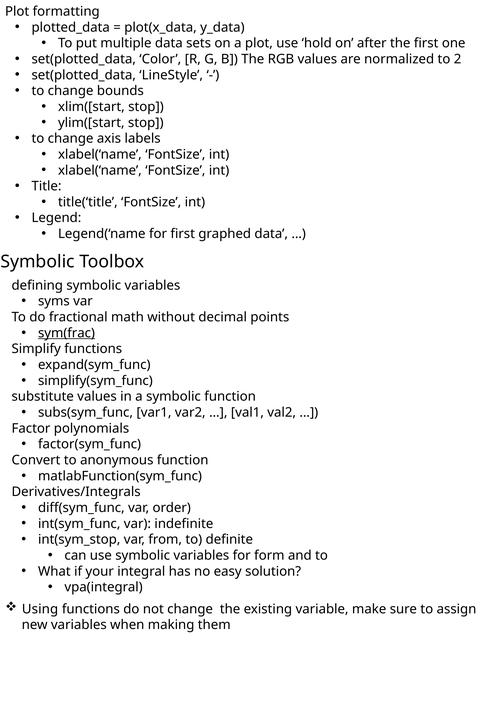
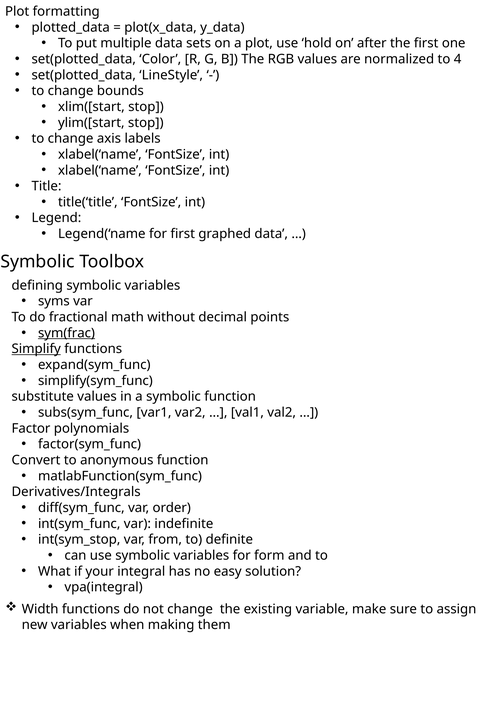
2: 2 -> 4 (458, 59)
Simplify underline: none -> present (36, 349)
Using: Using -> Width (40, 609)
